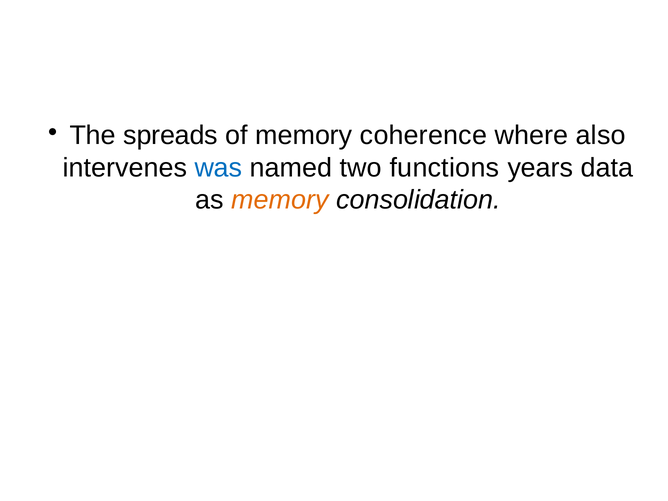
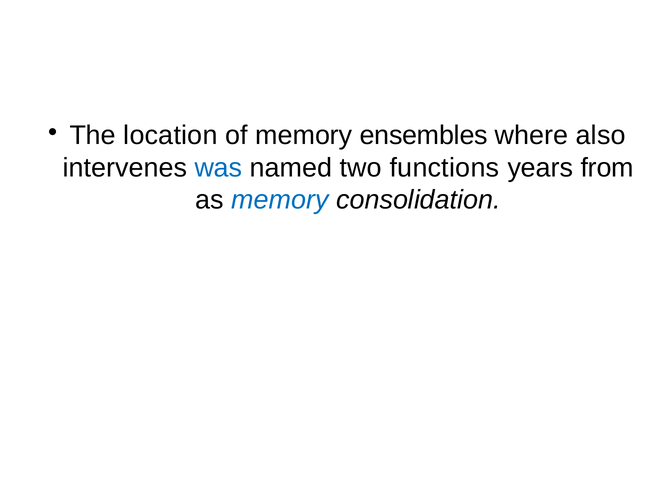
spreads: spreads -> location (170, 135)
coherence: coherence -> ensembles (424, 135)
data: data -> from (607, 168)
memory colour: orange -> blue (280, 200)
